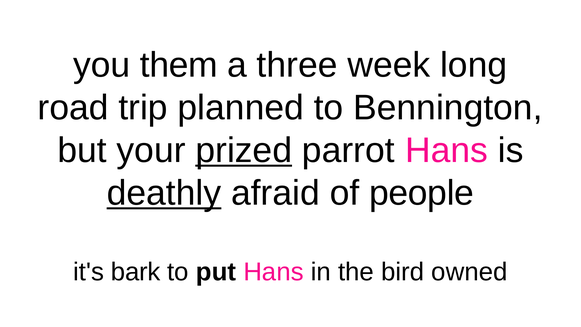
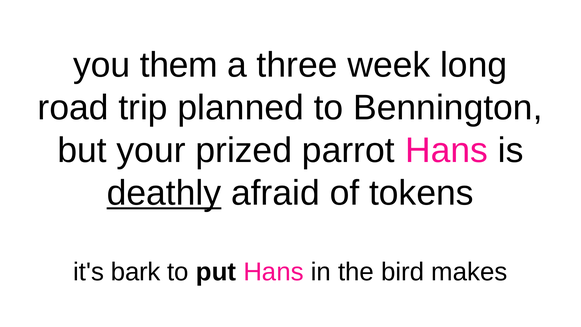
prized underline: present -> none (244, 150)
people: people -> tokens (421, 193)
owned: owned -> makes (469, 272)
